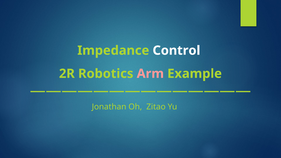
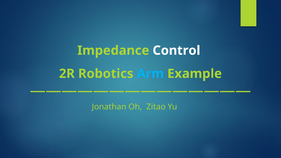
Arm colour: pink -> light blue (150, 74)
